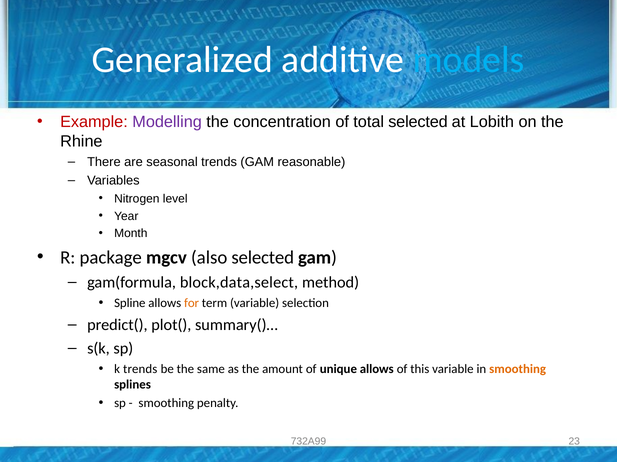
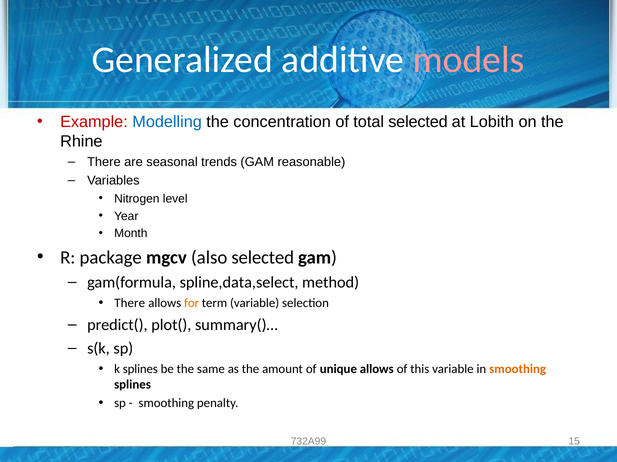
models colour: light blue -> pink (469, 60)
Modelling colour: purple -> blue (167, 122)
block,data,select: block,data,select -> spline,data,select (239, 283)
Spline: Spline -> There (130, 303)
k trends: trends -> splines (140, 370)
23: 23 -> 15 (574, 442)
